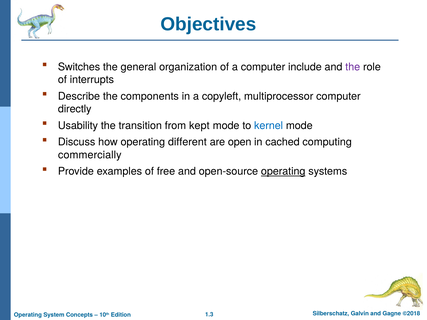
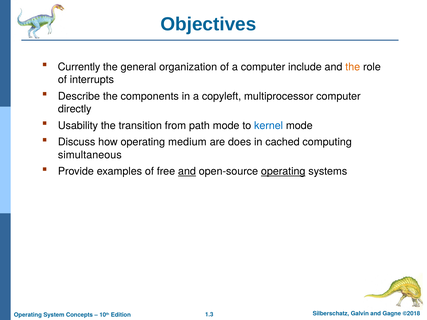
Switches: Switches -> Currently (79, 67)
the colour: purple -> orange (353, 67)
kept: kept -> path (199, 126)
different: different -> medium (187, 142)
open: open -> does (240, 142)
commercially: commercially -> simultaneous (90, 155)
and underline: none -> present (187, 171)
